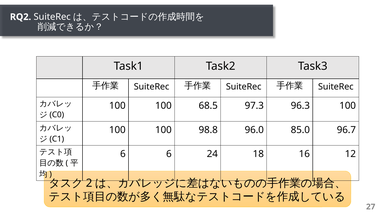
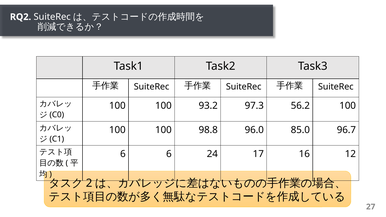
68.5: 68.5 -> 93.2 (208, 106)
96.3: 96.3 -> 56.2 (300, 106)
18: 18 -> 17 (258, 154)
